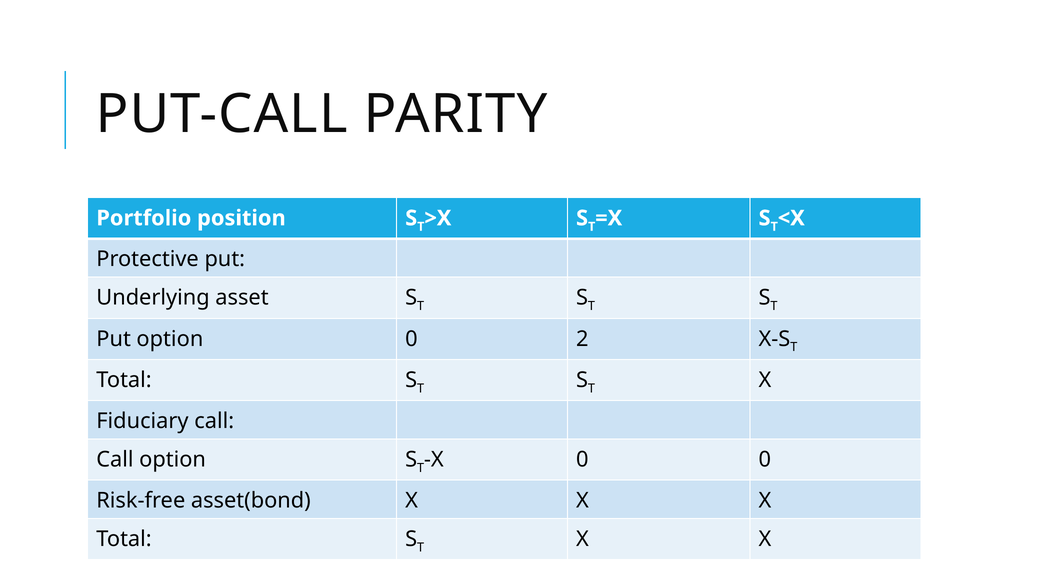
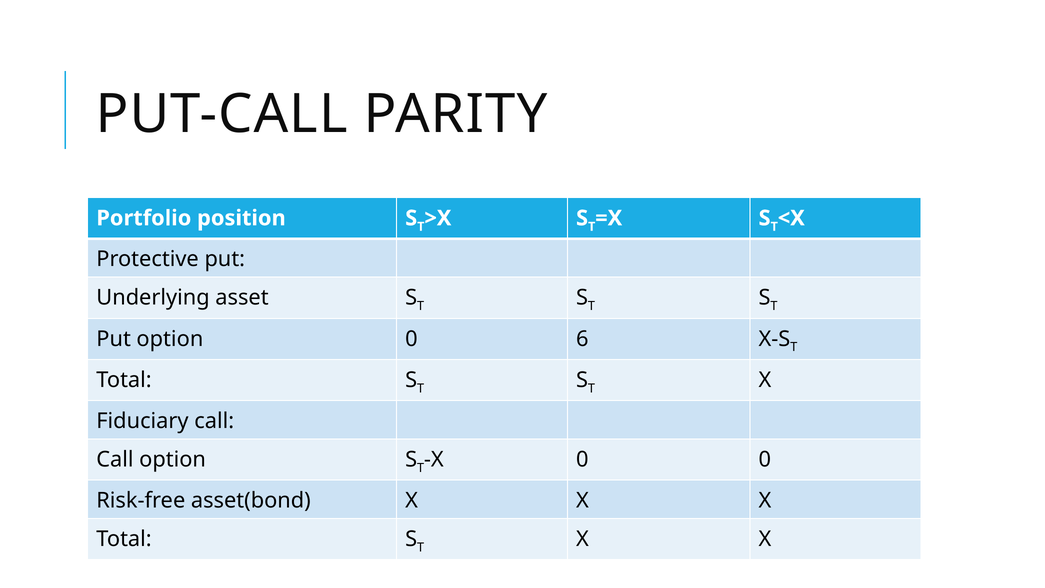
2: 2 -> 6 (582, 339)
